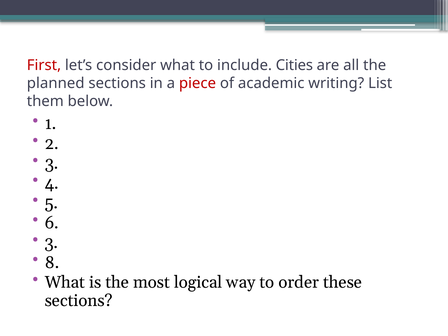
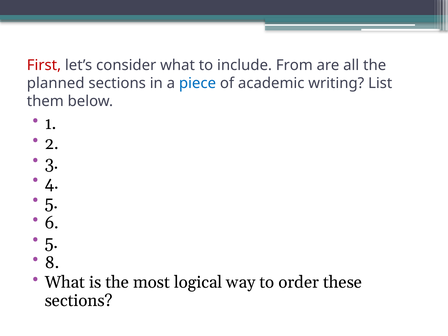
Cities: Cities -> From (294, 65)
piece colour: red -> blue (197, 83)
3: 3 -> 5 (51, 243)
